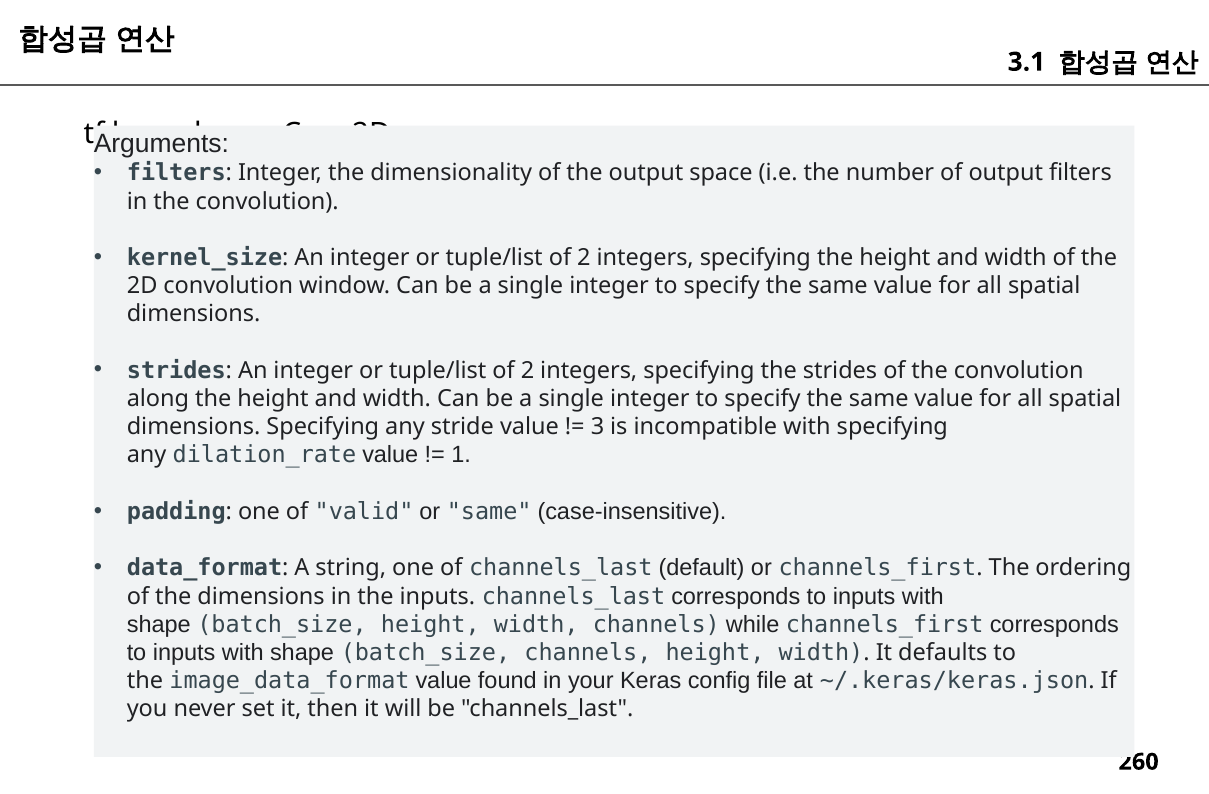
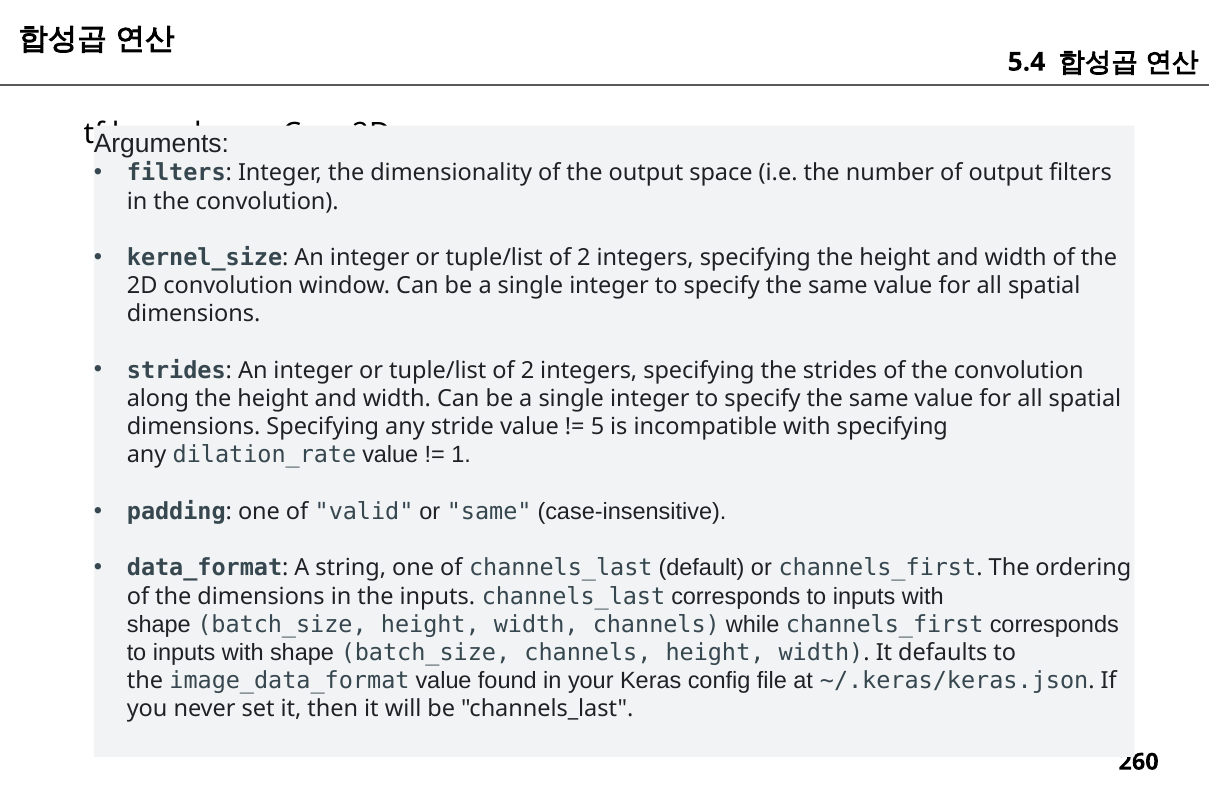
3.1: 3.1 -> 5.4 (1026, 62)
3: 3 -> 5 (597, 427)
